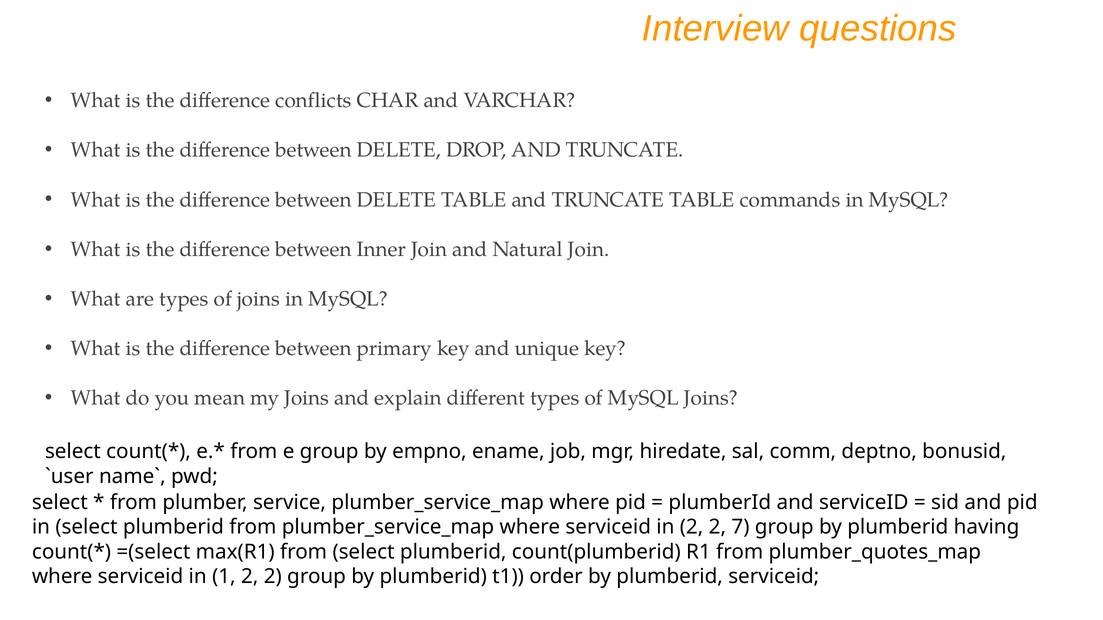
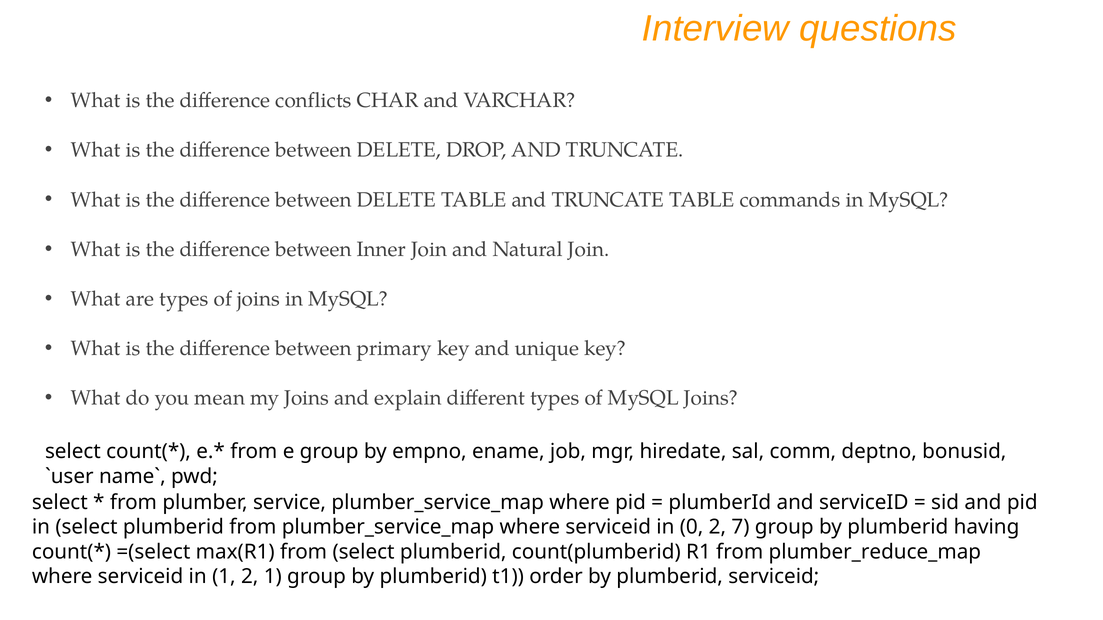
in 2: 2 -> 0 (692, 527)
plumber_quotes_map: plumber_quotes_map -> plumber_reduce_map (875, 552)
1 2 2: 2 -> 1 (273, 577)
